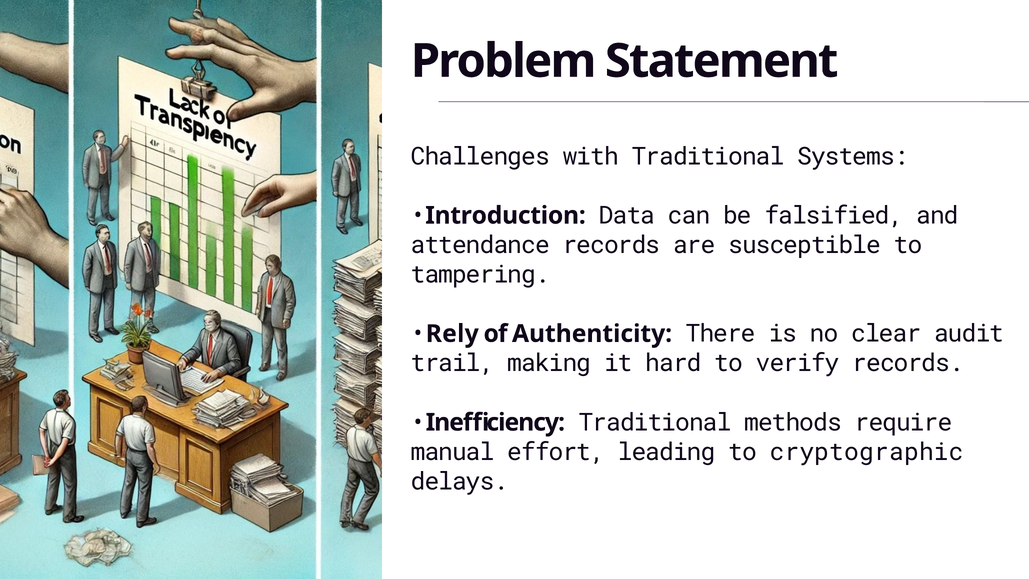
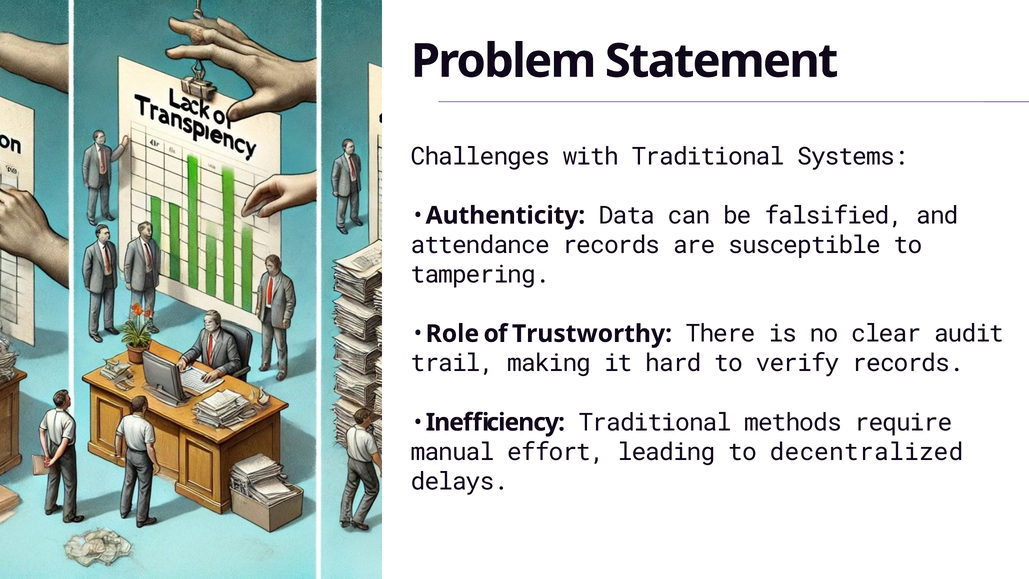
Introduction: Introduction -> Authenticity (505, 215)
Rely: Rely -> Role (452, 334)
Authenticity: Authenticity -> Trustworthy (592, 334)
cryptographic: cryptographic -> decentralized (867, 452)
